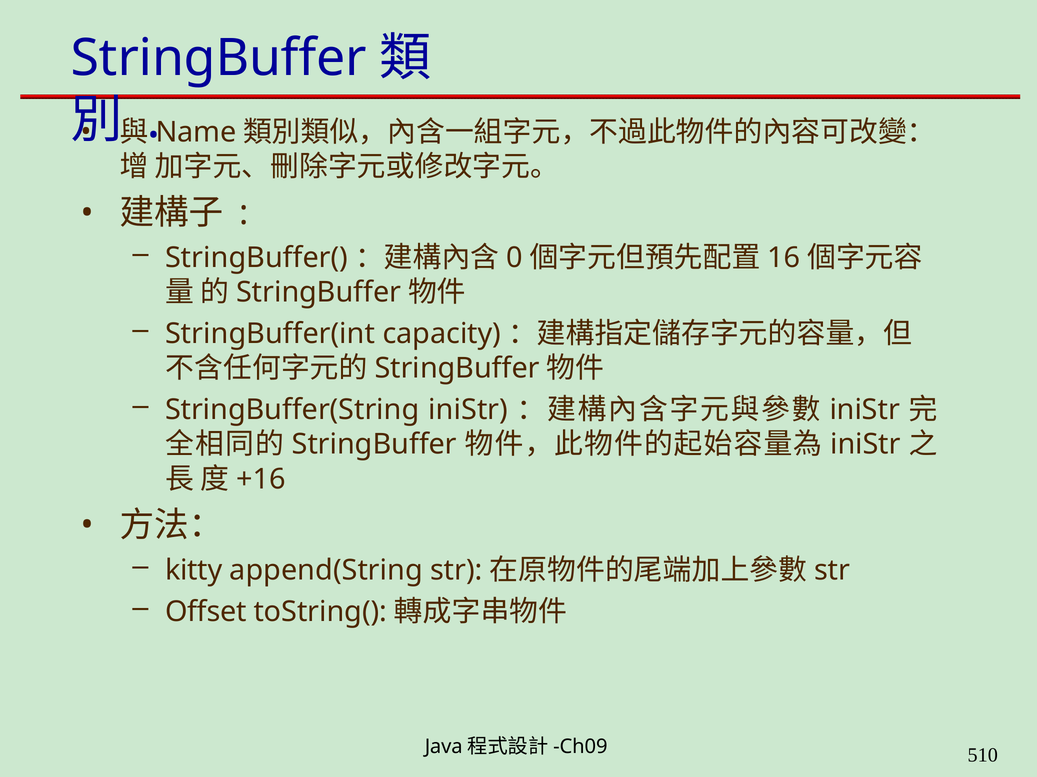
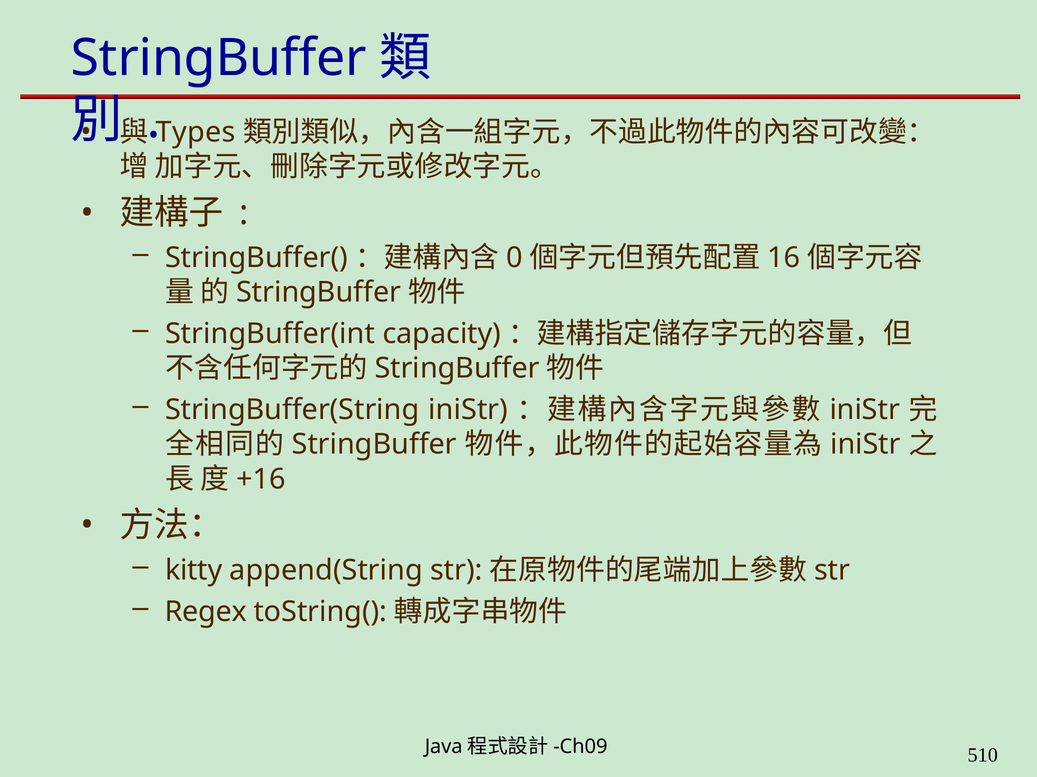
Name: Name -> Types (196, 132)
Offset: Offset -> Regex (206, 612)
